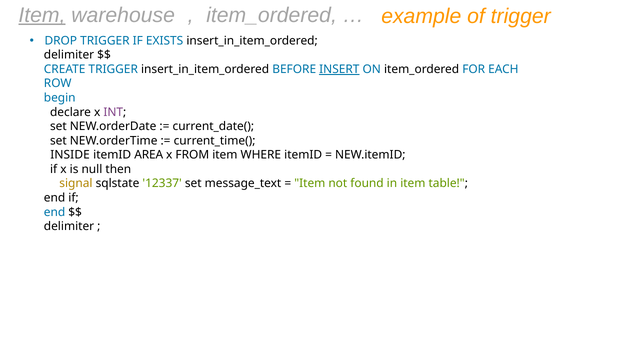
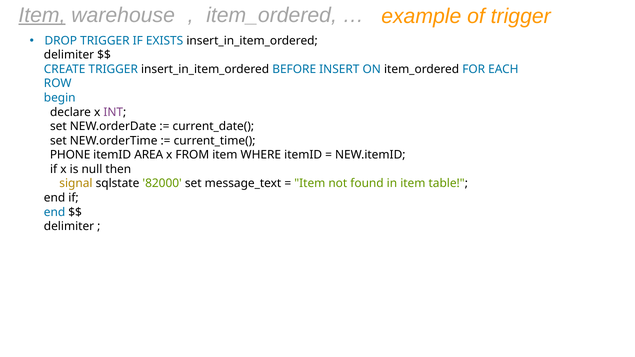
INSERT underline: present -> none (339, 69)
INSIDE: INSIDE -> PHONE (70, 155)
12337: 12337 -> 82000 (162, 184)
